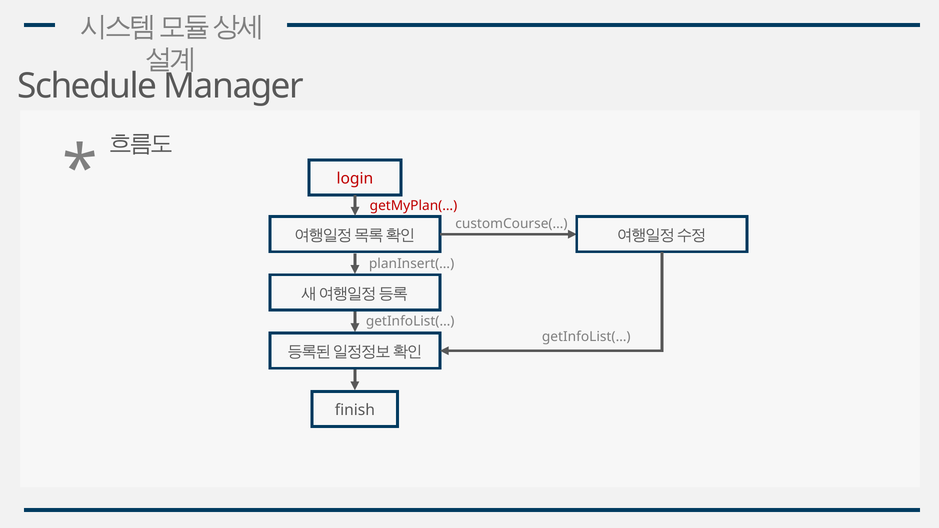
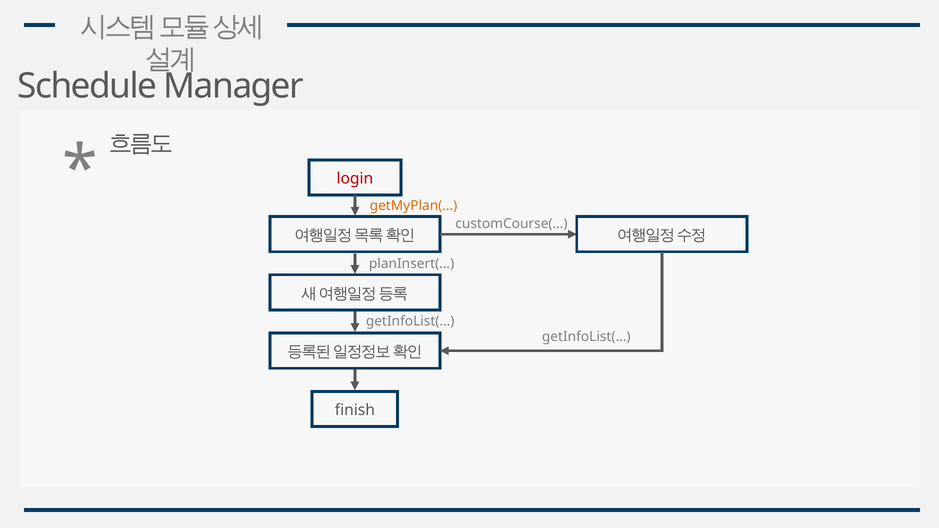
getMyPlan(… colour: red -> orange (414, 206)
